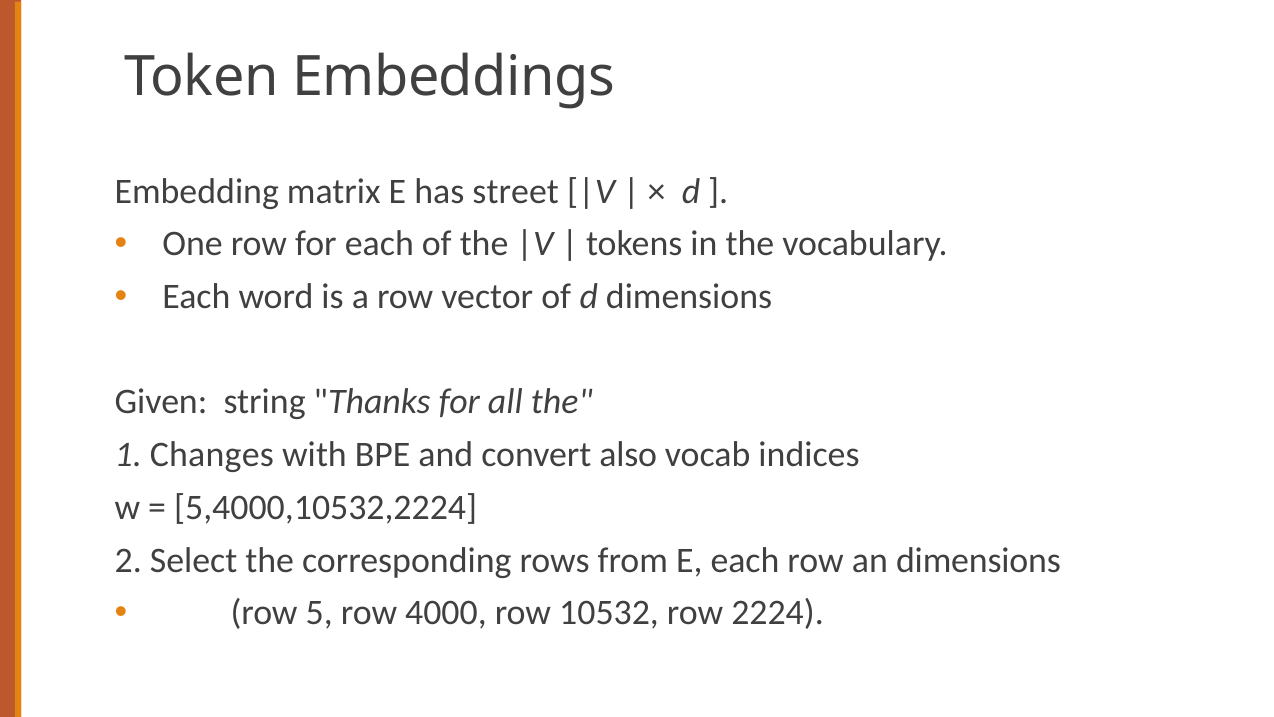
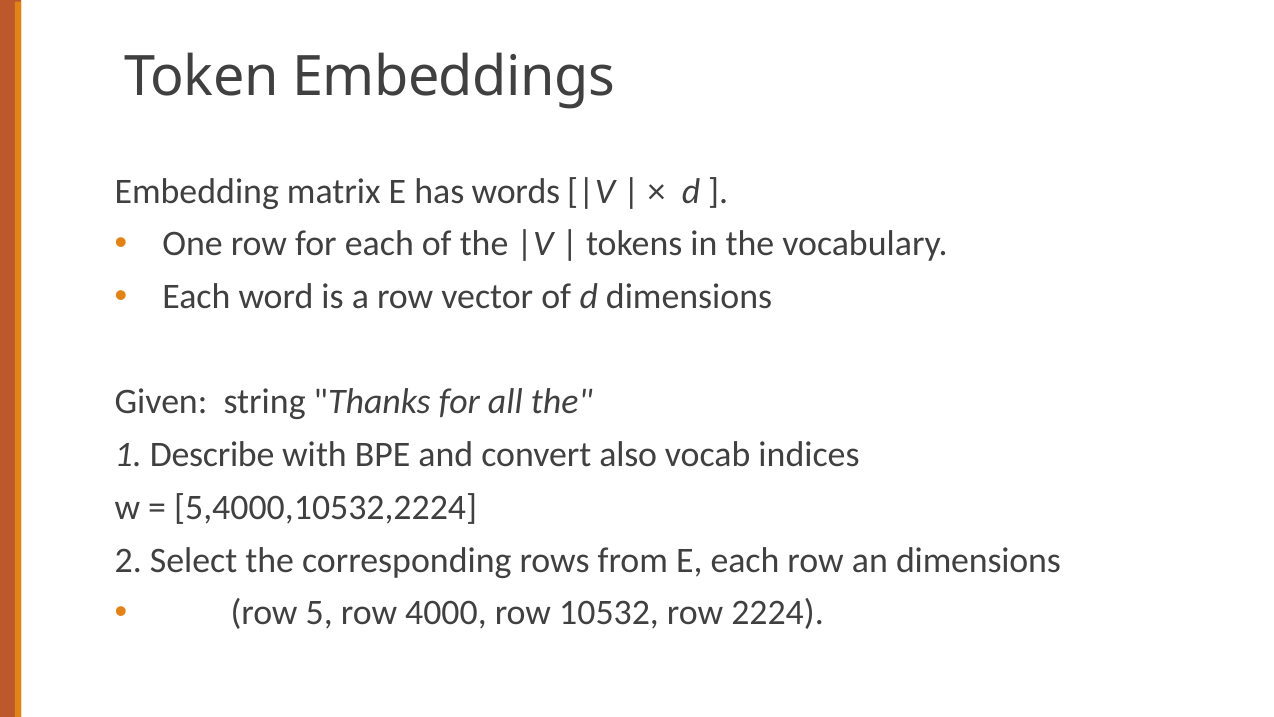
street: street -> words (516, 191)
Changes: Changes -> Describe (212, 455)
